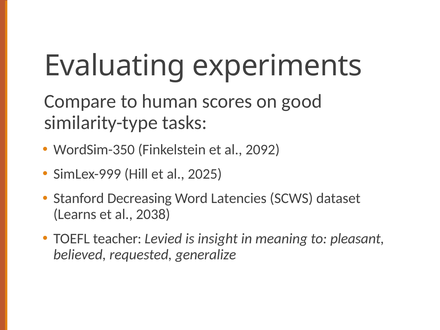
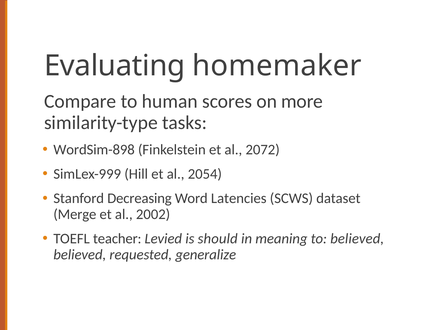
experiments: experiments -> homemaker (277, 66)
good: good -> more (302, 101)
WordSim-350: WordSim-350 -> WordSim-898 (94, 150)
2092: 2092 -> 2072 (263, 150)
2025: 2025 -> 2054 (205, 174)
Learns: Learns -> Merge (75, 214)
2038: 2038 -> 2002 (153, 214)
insight: insight -> should (218, 239)
to pleasant: pleasant -> believed (357, 239)
